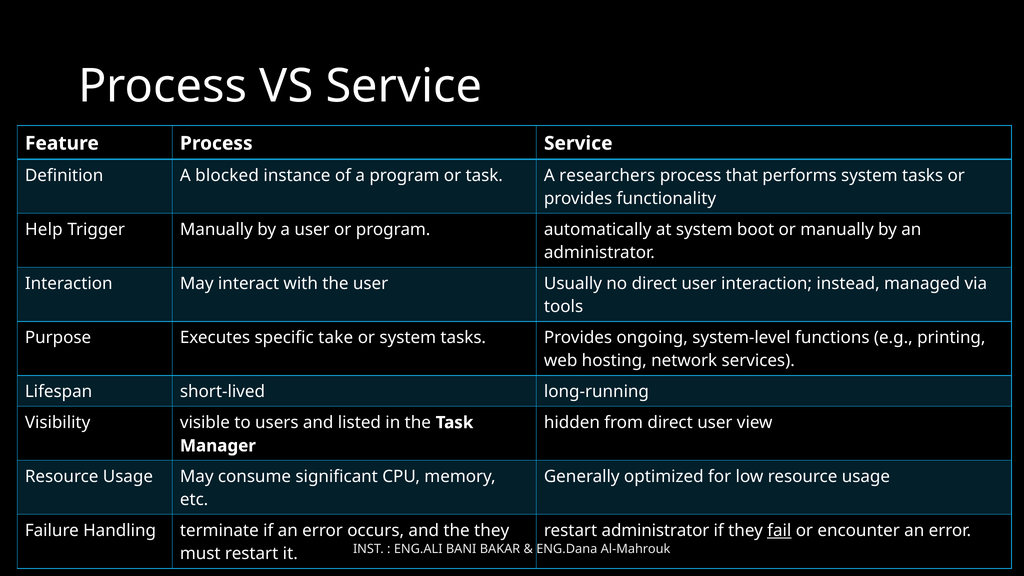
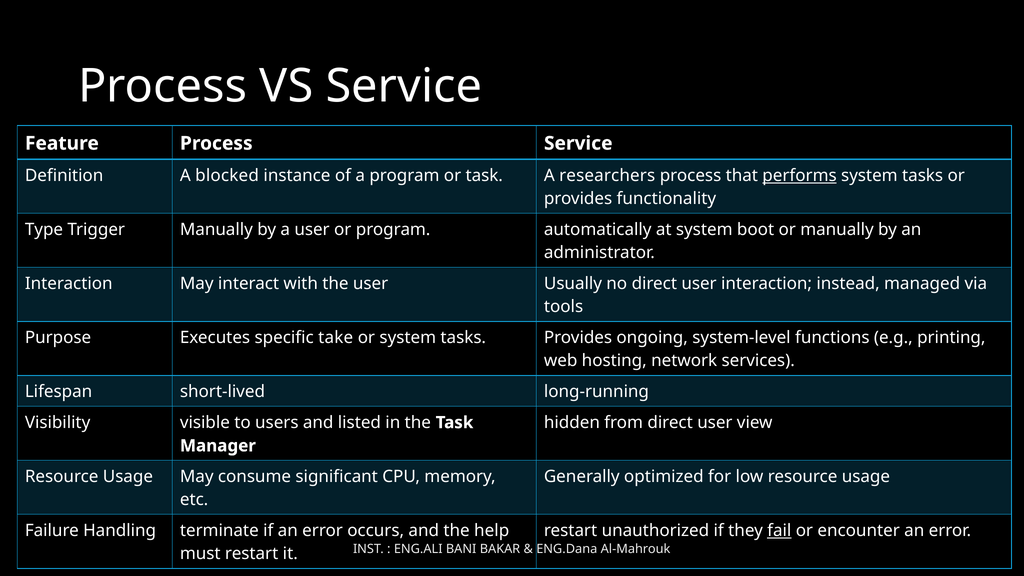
performs underline: none -> present (800, 176)
Help: Help -> Type (44, 230)
the they: they -> help (492, 531)
restart administrator: administrator -> unauthorized (655, 531)
